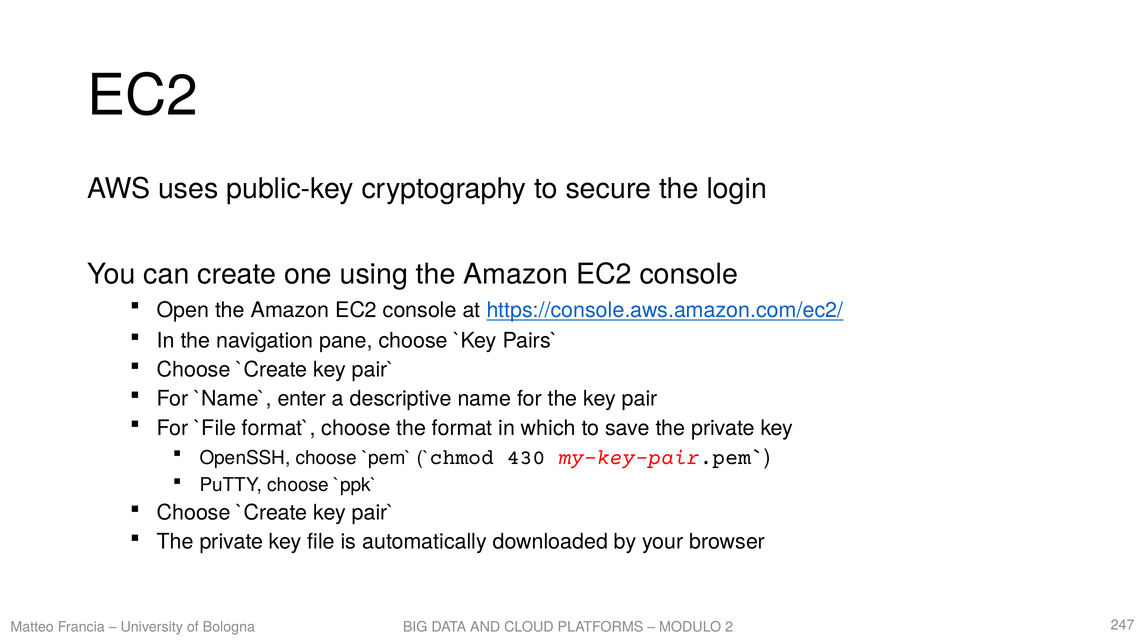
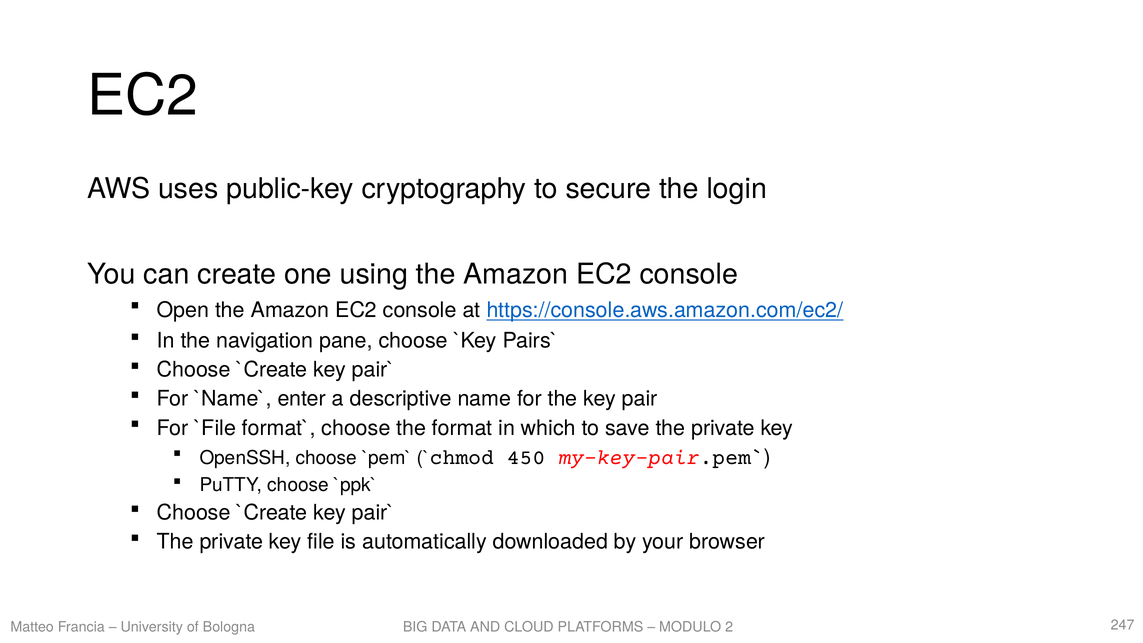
430: 430 -> 450 (526, 457)
